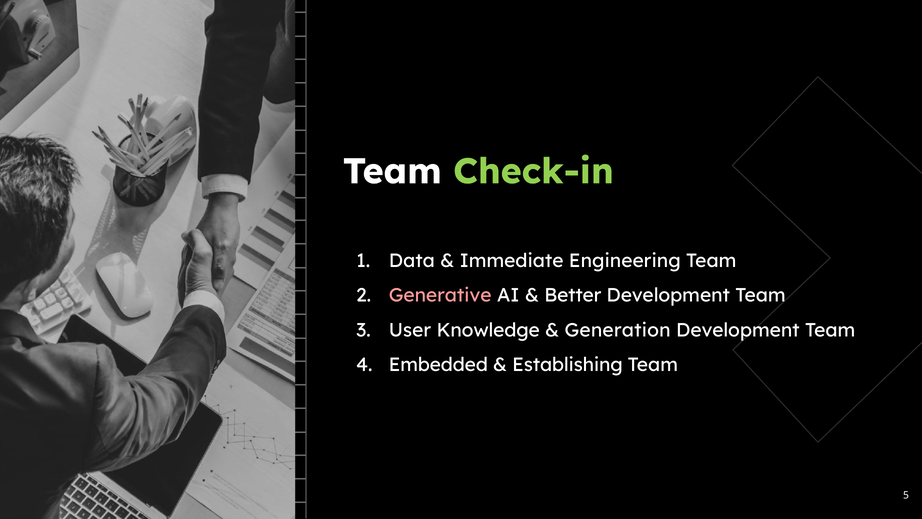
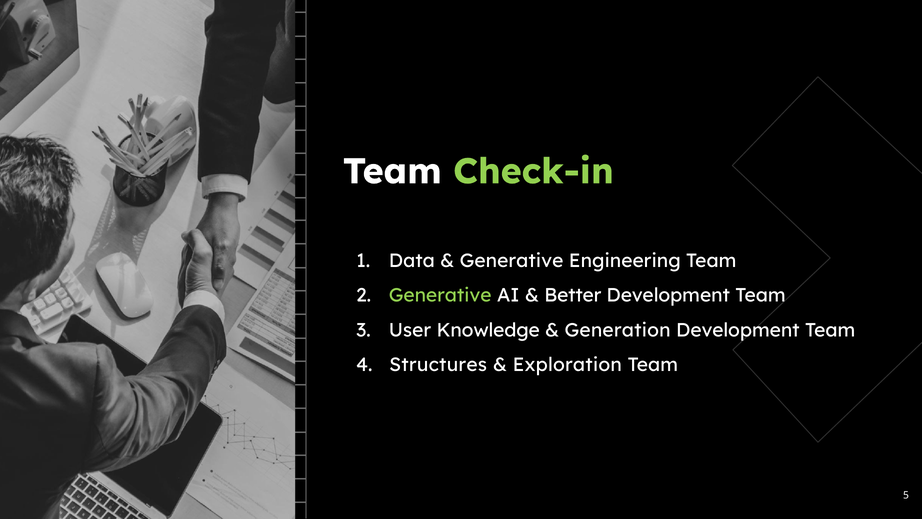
Immediate: Immediate -> Generative (512, 261)
Generative colour: pink -> light green (440, 295)
Embedded: Embedded -> Structures (438, 365)
Establishing: Establishing -> Exploration (567, 365)
